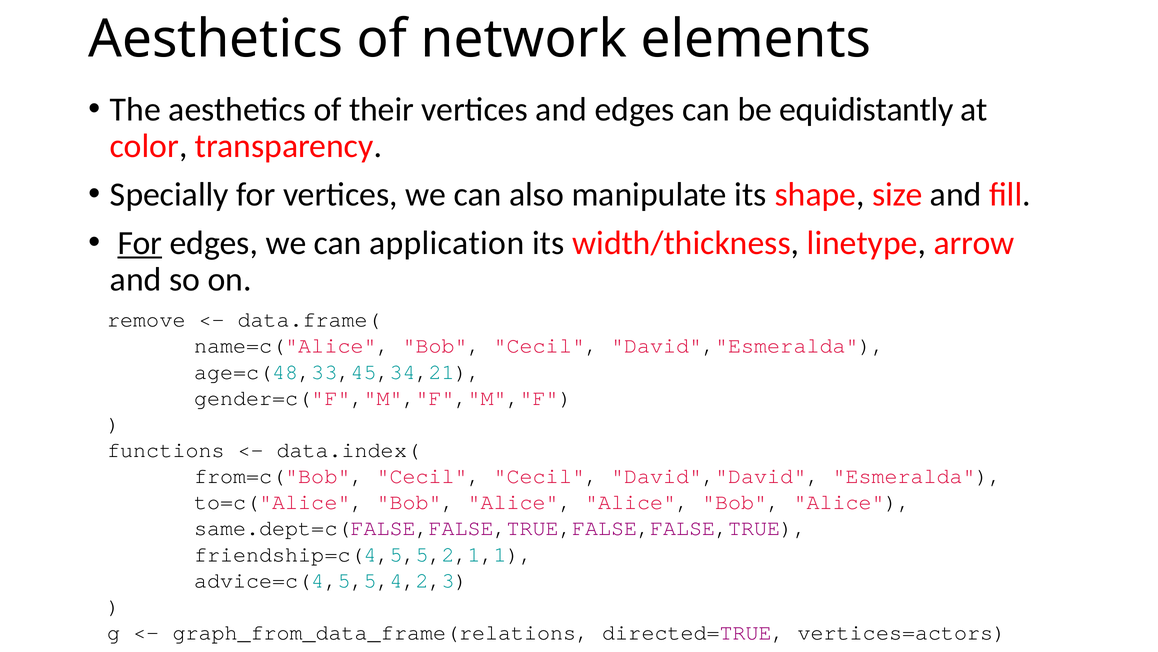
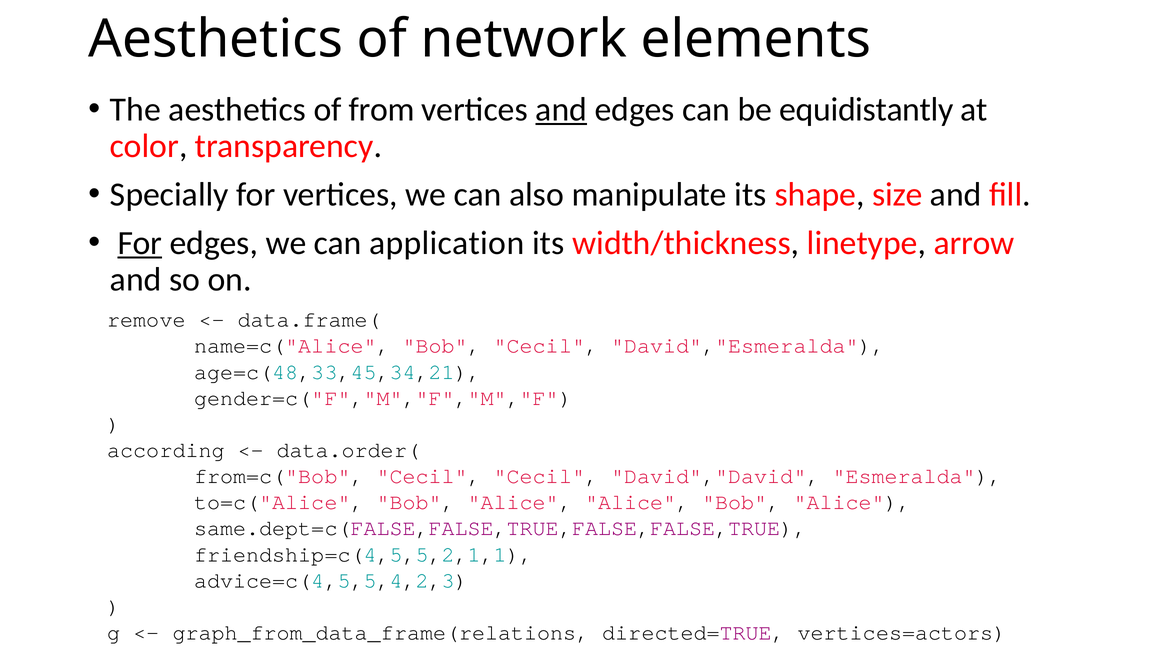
their: their -> from (382, 109)
and underline: none -> present (561, 109)
functions: functions -> according (166, 450)
data.index(: data.index( -> data.order( (348, 450)
